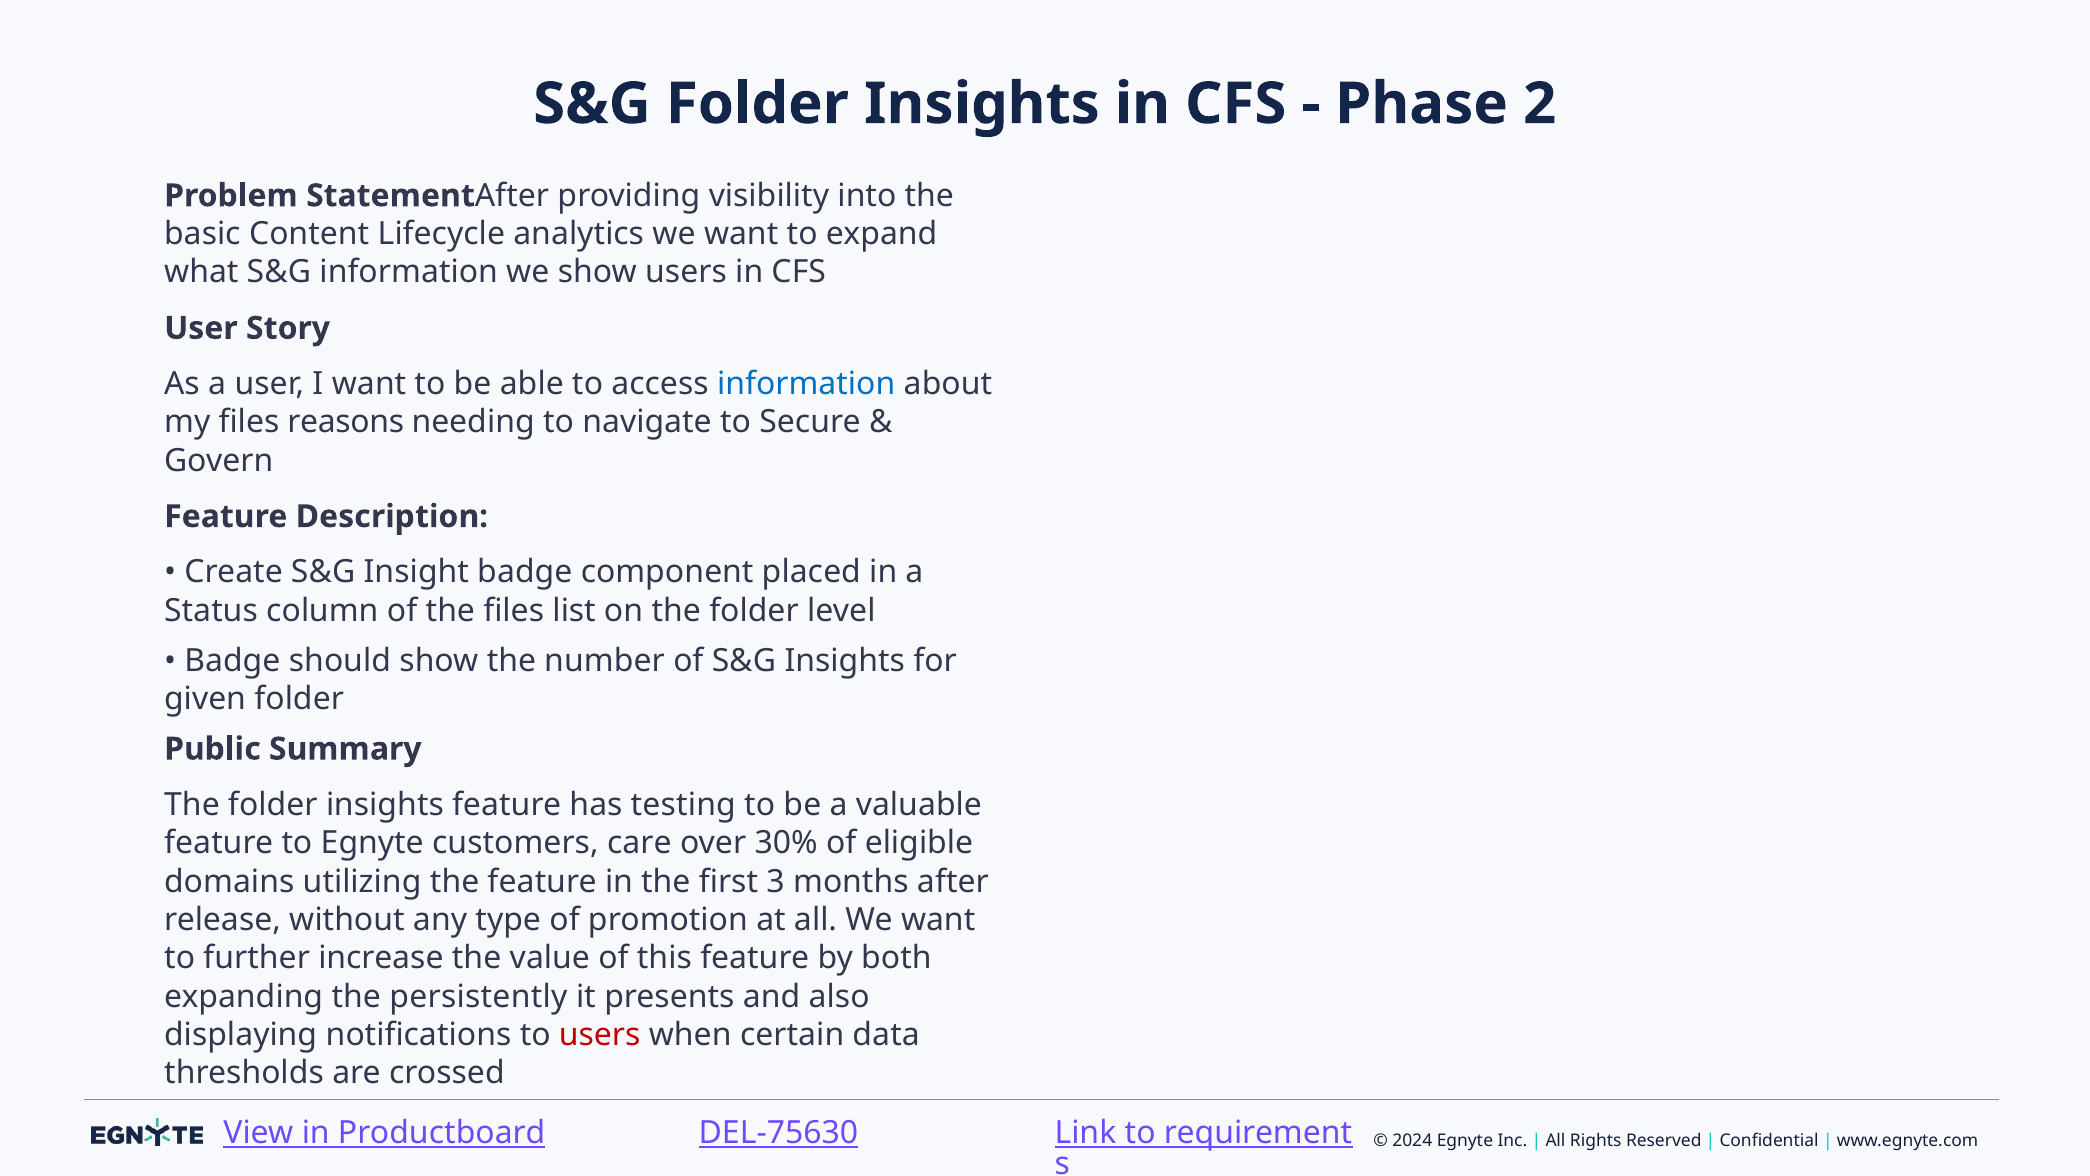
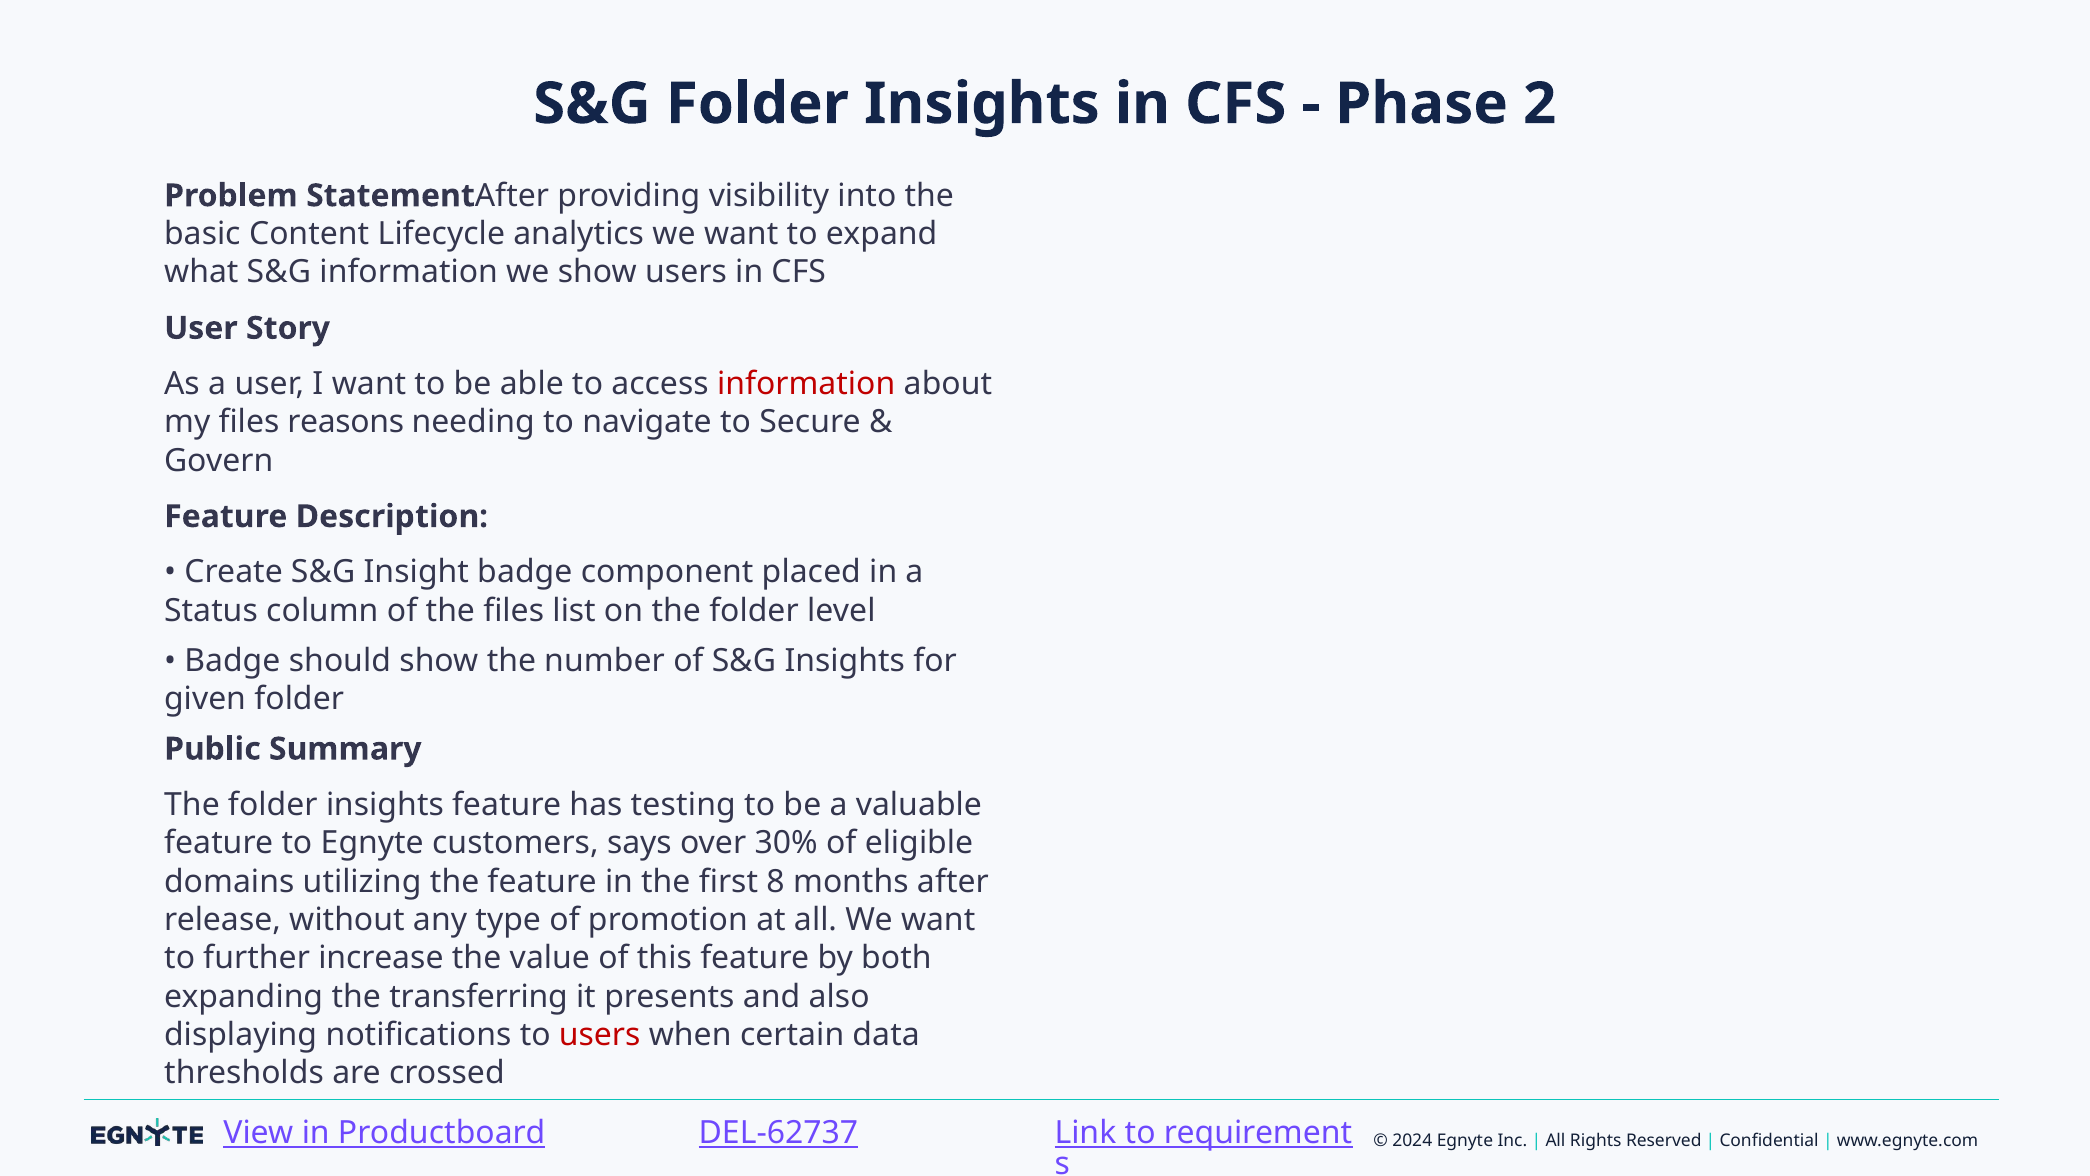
information colour: blue -> red (806, 384)
care: care -> says (639, 843)
3: 3 -> 8 (776, 881)
persistently: persistently -> transferring (479, 996)
DEL-75630: DEL-75630 -> DEL-62737 (778, 1132)
